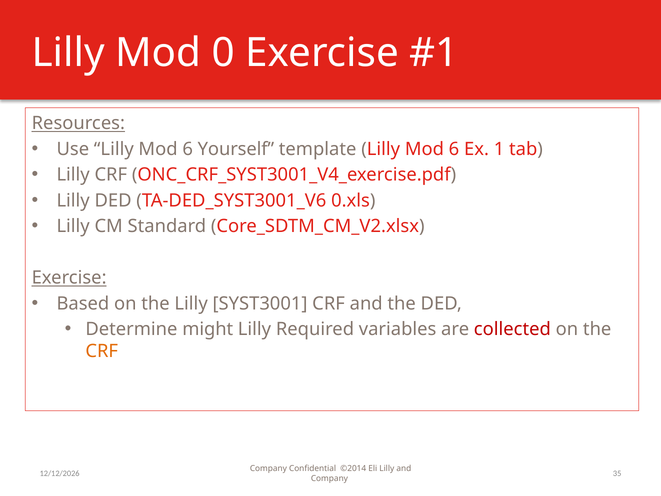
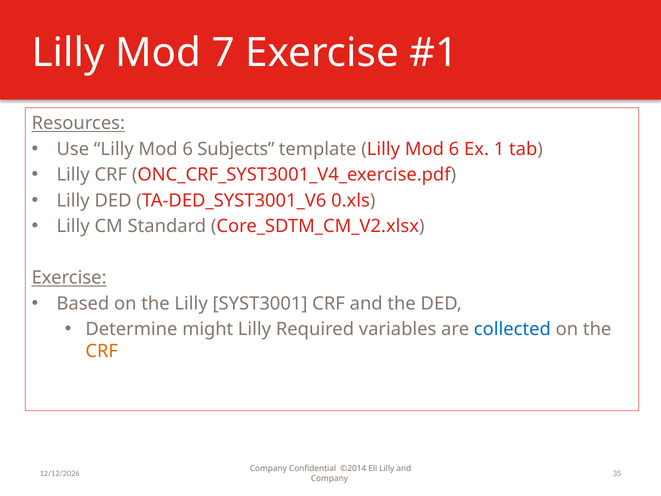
0: 0 -> 7 (223, 53)
Yourself: Yourself -> Subjects (236, 149)
collected colour: red -> blue (512, 329)
